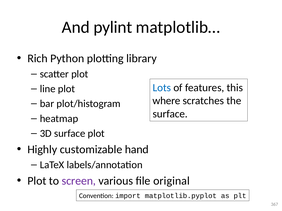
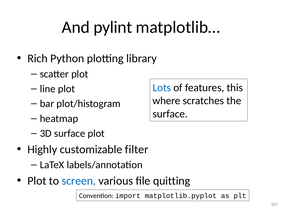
hand: hand -> filter (137, 150)
screen colour: purple -> blue (79, 181)
original: original -> quitting (172, 181)
